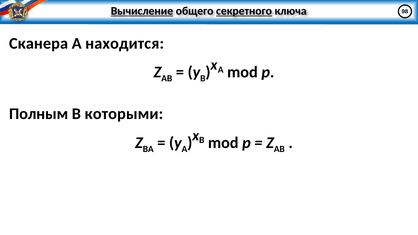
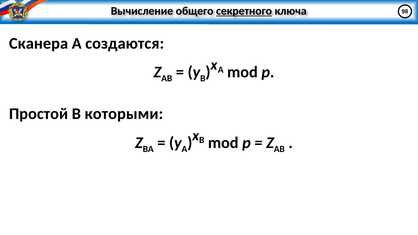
Вычисление underline: present -> none (142, 11)
находится: находится -> создаются (125, 43)
Полным: Полным -> Простой (39, 114)
